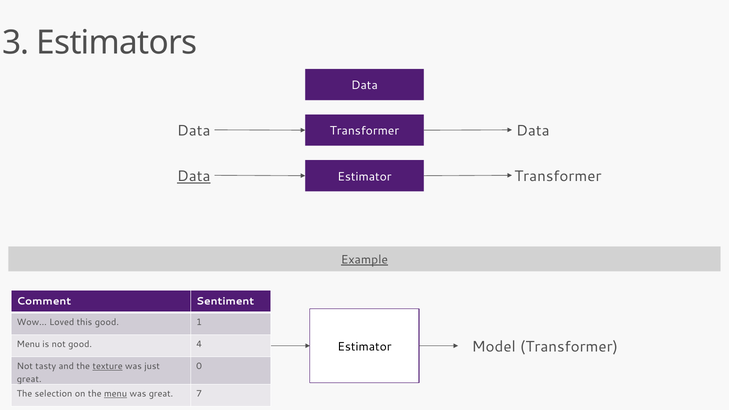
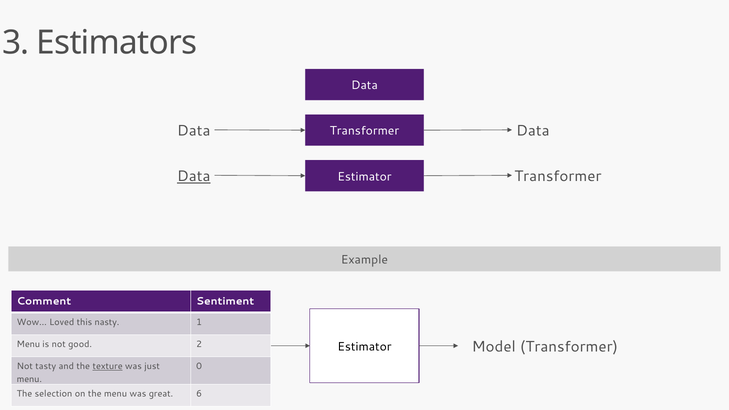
Example underline: present -> none (364, 260)
this good: good -> nasty (107, 322)
4: 4 -> 2 (199, 344)
great: great -> menu (29, 379)
menu underline: present -> none (116, 394)
7: 7 -> 6 (199, 394)
